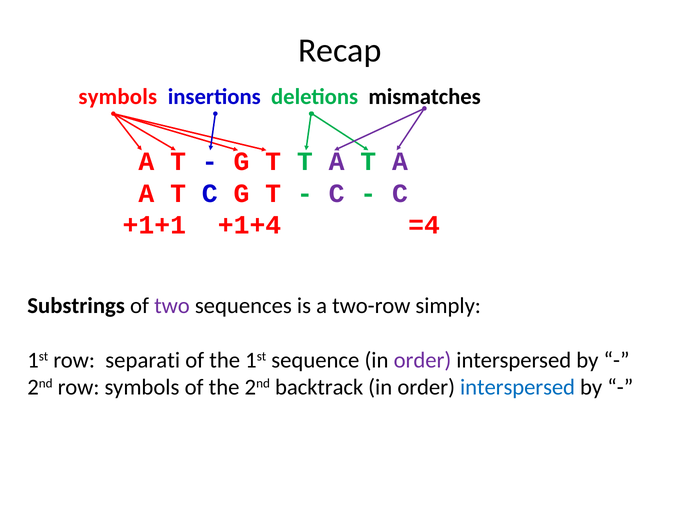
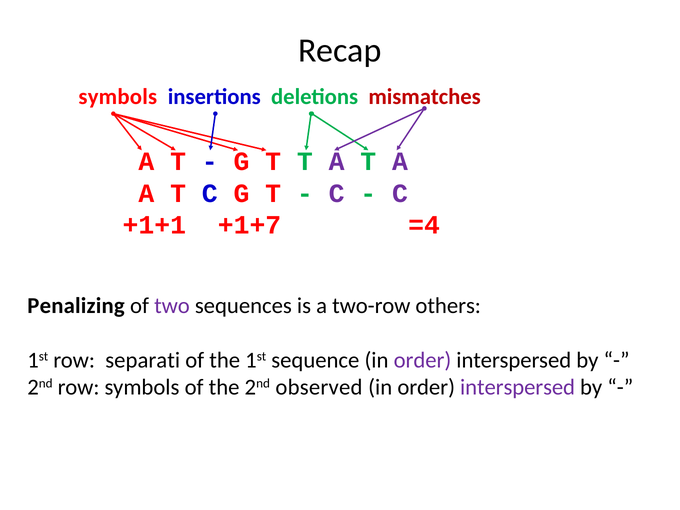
mismatches colour: black -> red (425, 97)
+1+4: +1+4 -> +1+7 (249, 225)
Substrings: Substrings -> Penalizing (76, 306)
simply: simply -> others (448, 306)
backtrack: backtrack -> observed (319, 387)
interspersed colour: blue -> purple (518, 387)
